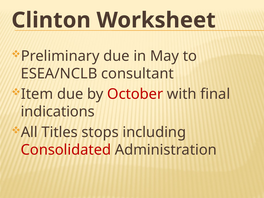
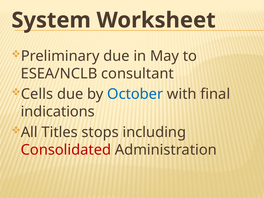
Clinton: Clinton -> System (51, 20)
Item: Item -> Cells (37, 94)
October colour: red -> blue (135, 94)
